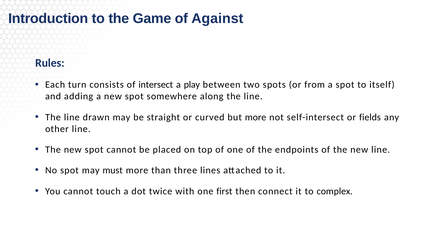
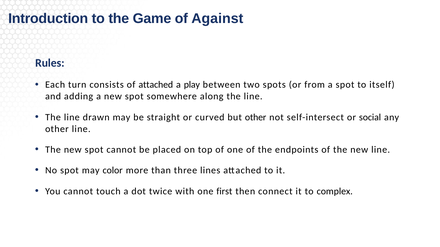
of intersect: intersect -> attached (156, 85)
but more: more -> other (256, 118)
fields: fields -> social (370, 118)
must: must -> color (113, 171)
